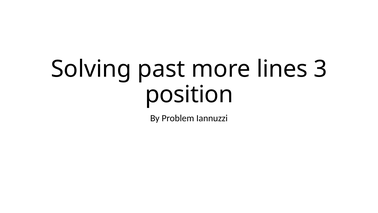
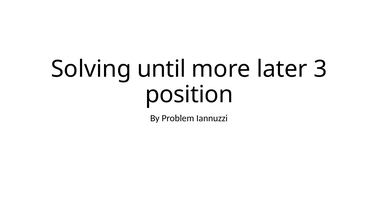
past: past -> until (161, 69)
lines: lines -> later (282, 69)
